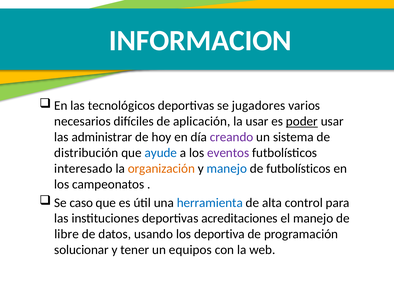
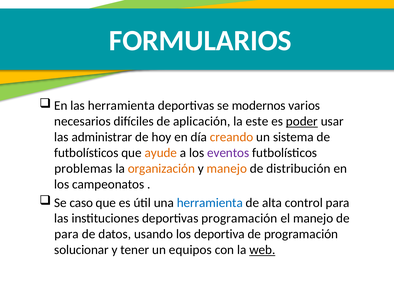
INFORMACION: INFORMACION -> FORMULARIOS (200, 41)
las tecnológicos: tecnológicos -> herramienta (121, 106)
jugadores: jugadores -> modernos (259, 106)
la usar: usar -> este (257, 122)
creando colour: purple -> orange (232, 137)
distribución: distribución -> futbolísticos (86, 153)
ayude colour: blue -> orange (161, 153)
interesado: interesado -> problemas (83, 169)
manejo colour: blue -> orange (227, 169)
de futbolísticos: futbolísticos -> distribución (298, 169)
deportivas acreditaciones: acreditaciones -> programación (239, 219)
libre: libre -> para (67, 235)
web underline: none -> present (262, 250)
